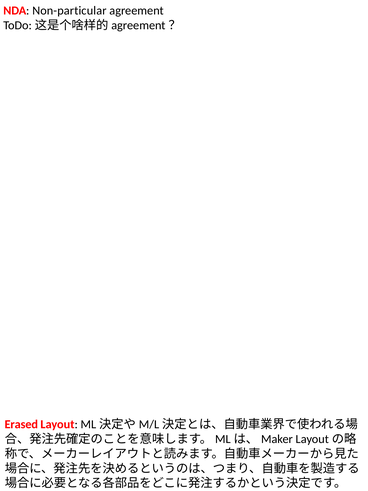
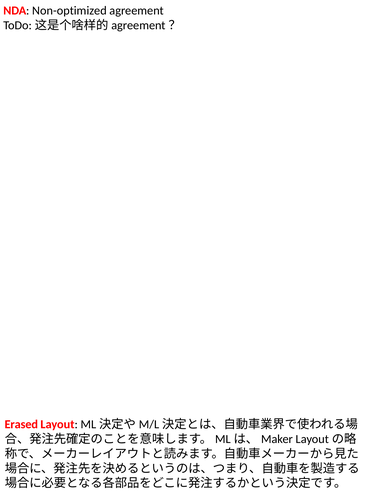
Non-particular: Non-particular -> Non-optimized (69, 11)
